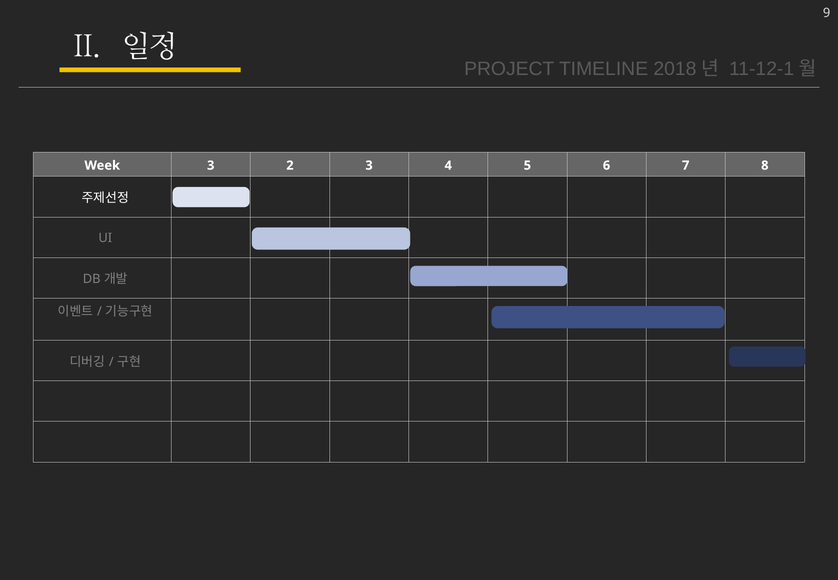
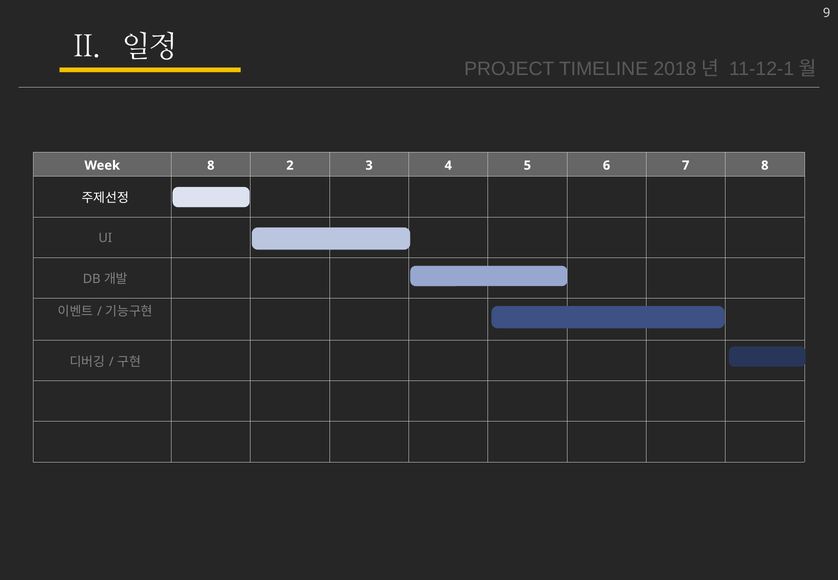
Week 3: 3 -> 8 (211, 165)
